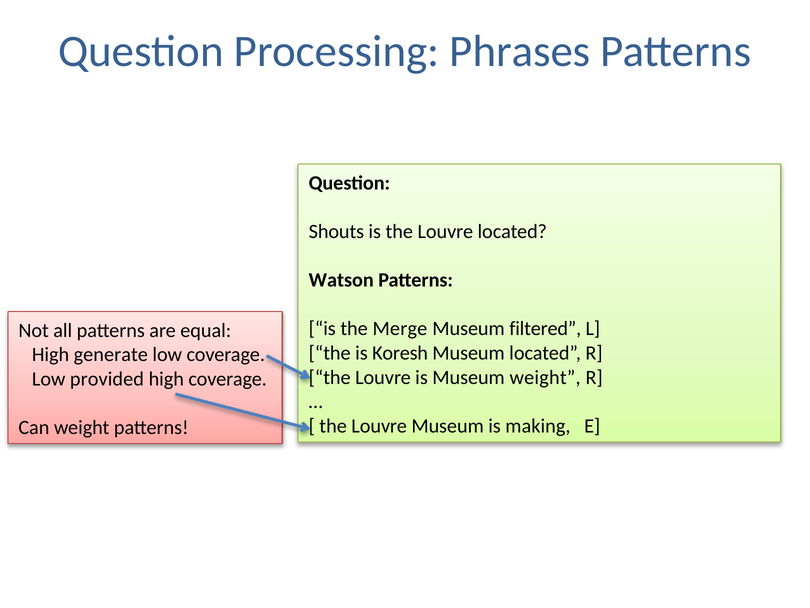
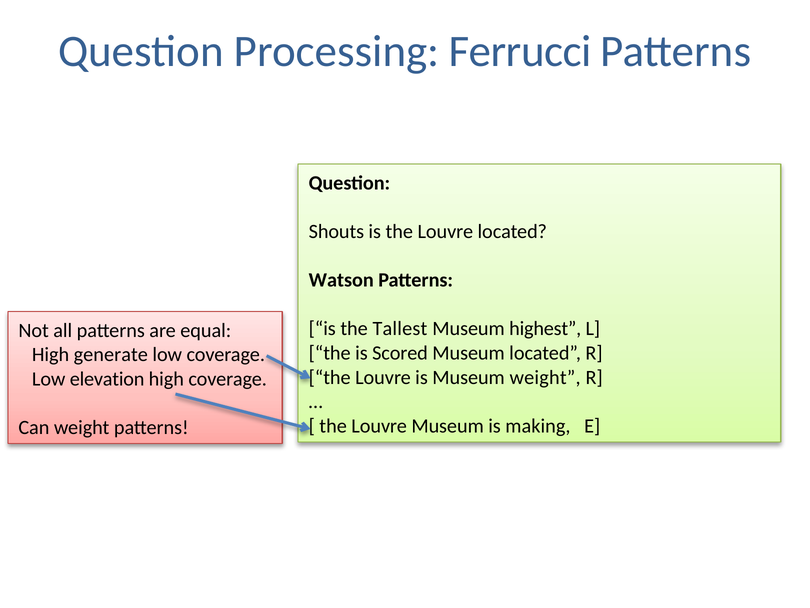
Phrases: Phrases -> Ferrucci (520, 51)
Merge: Merge -> Tallest (400, 329)
filtered: filtered -> highest (545, 329)
Koresh: Koresh -> Scored (400, 353)
provided: provided -> elevation (107, 379)
